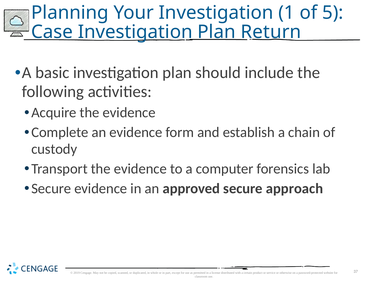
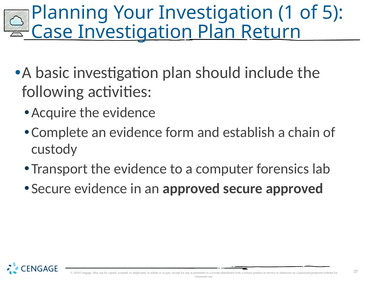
secure approach: approach -> approved (294, 188)
